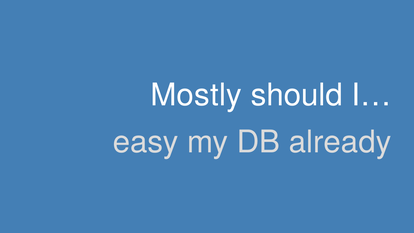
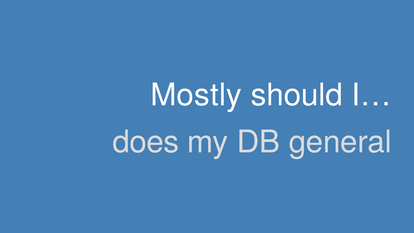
easy: easy -> does (146, 142)
already: already -> general (340, 142)
